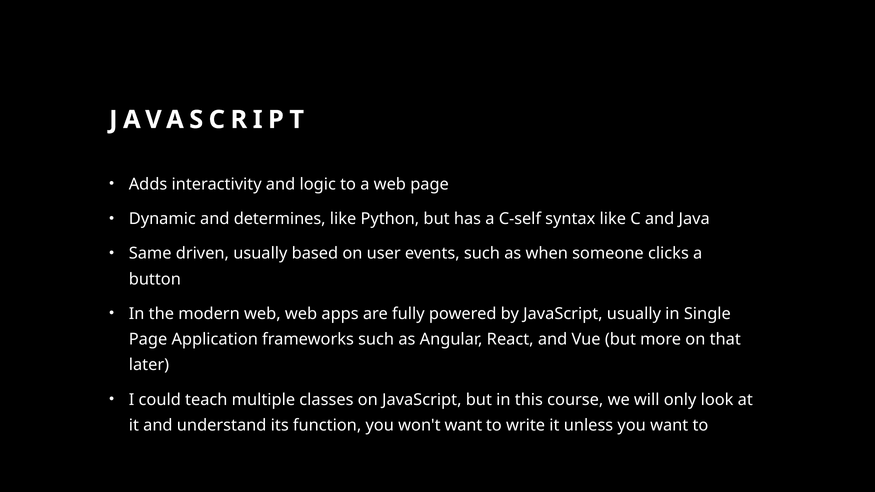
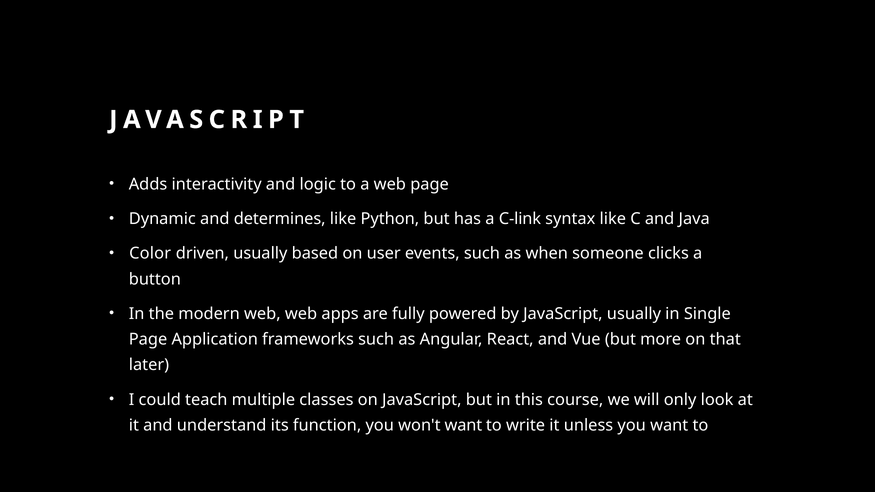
C-self: C-self -> C-link (520, 219)
Same: Same -> Color (150, 254)
